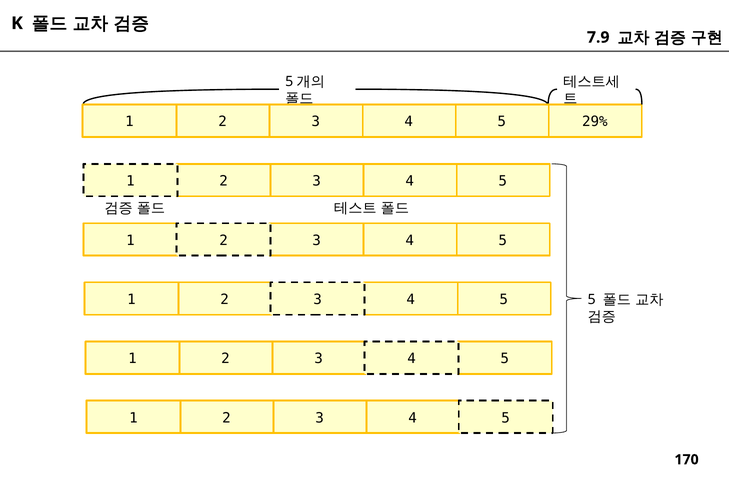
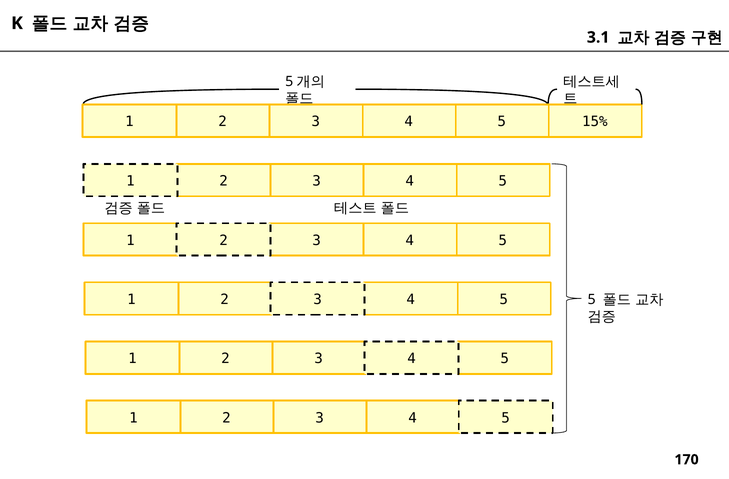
7.9: 7.9 -> 3.1 (598, 37)
29%: 29% -> 15% (595, 122)
